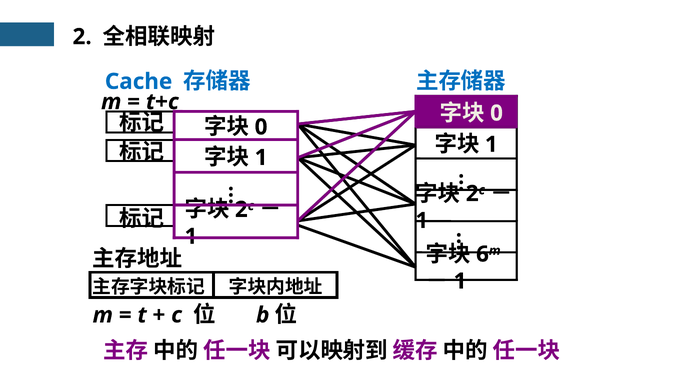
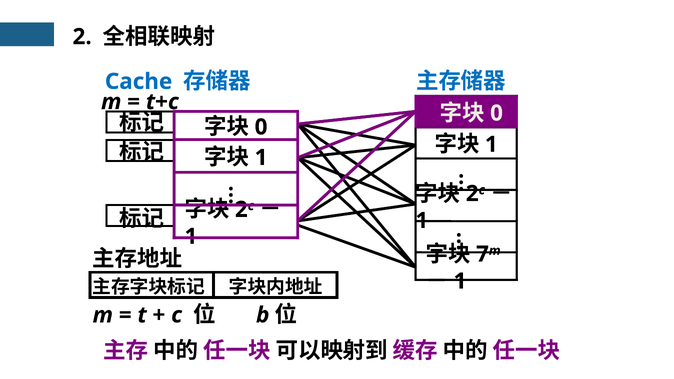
6: 6 -> 7 (482, 254)
